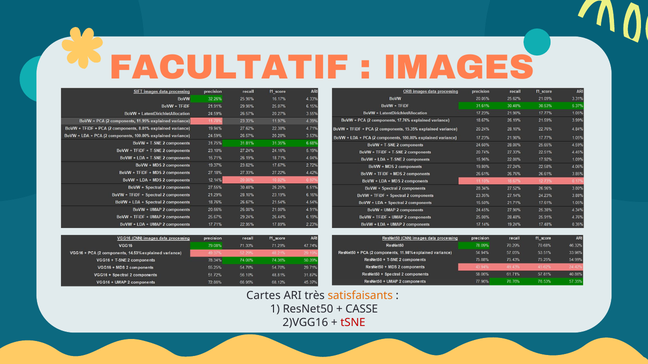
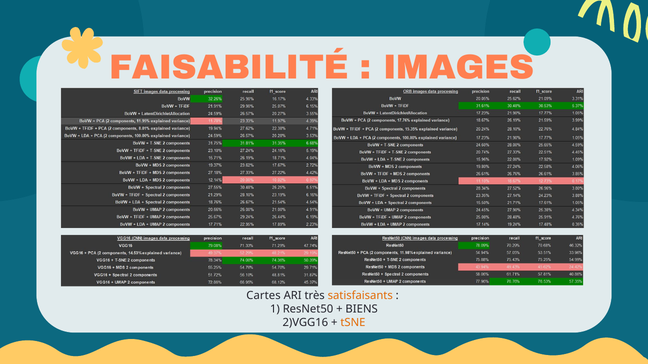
FACULTATIF: FACULTATIF -> FAISABILITÉ (229, 68)
CASSE: CASSE -> BIENS (362, 310)
tSNE colour: red -> orange (353, 323)
